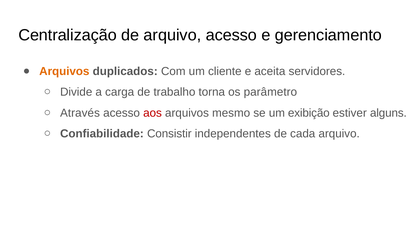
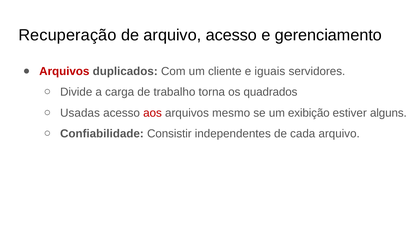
Centralização: Centralização -> Recuperação (67, 35)
Arquivos colour: orange -> red (64, 71)
aceita: aceita -> iguais (270, 71)
parâmetro: parâmetro -> quadrados (270, 92)
Através: Através -> Usadas (80, 113)
